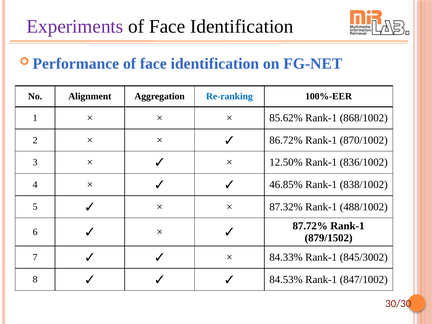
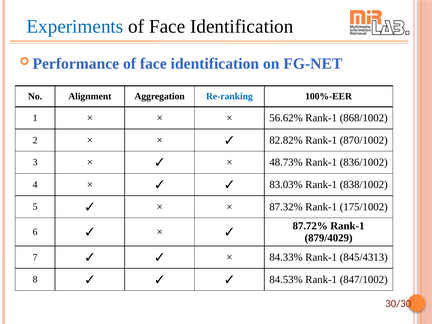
Experiments colour: purple -> blue (75, 27)
85.62%: 85.62% -> 56.62% (286, 118)
86.72%: 86.72% -> 82.82% (286, 140)
12.50%: 12.50% -> 48.73% (286, 162)
46.85%: 46.85% -> 83.03% (286, 185)
488/1002: 488/1002 -> 175/1002 (364, 207)
879/1502: 879/1502 -> 879/4029 (329, 238)
845/3002: 845/3002 -> 845/4313 (364, 257)
